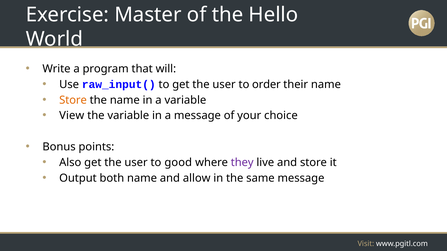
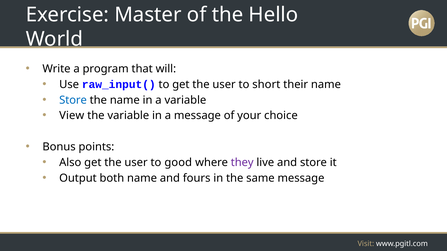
order: order -> short (266, 85)
Store colour: orange -> blue (73, 100)
allow: allow -> fours (197, 178)
